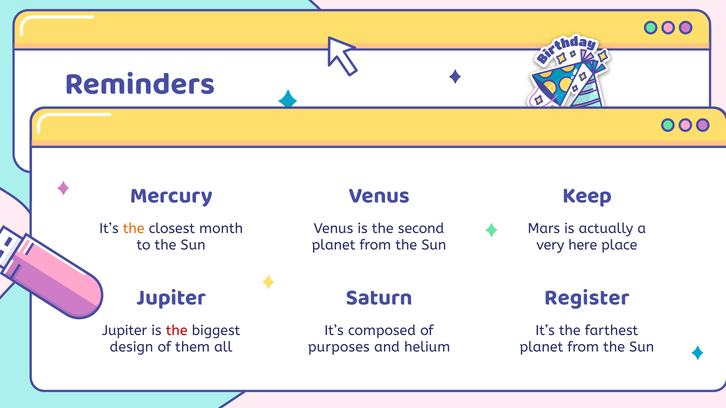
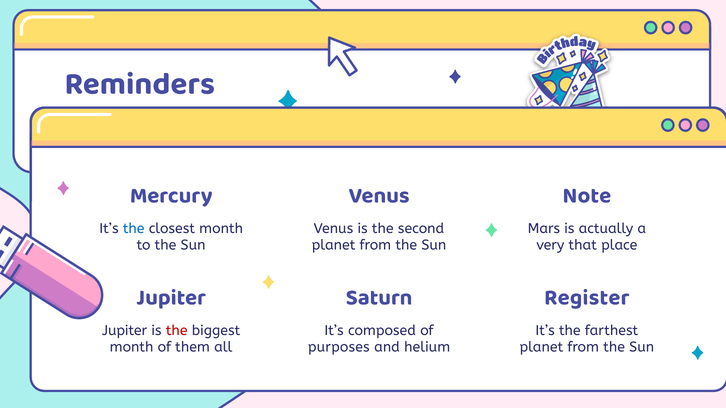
Keep: Keep -> Note (587, 195)
the colour: orange -> blue (134, 229)
here: here -> that (583, 246)
design: design -> month (132, 348)
